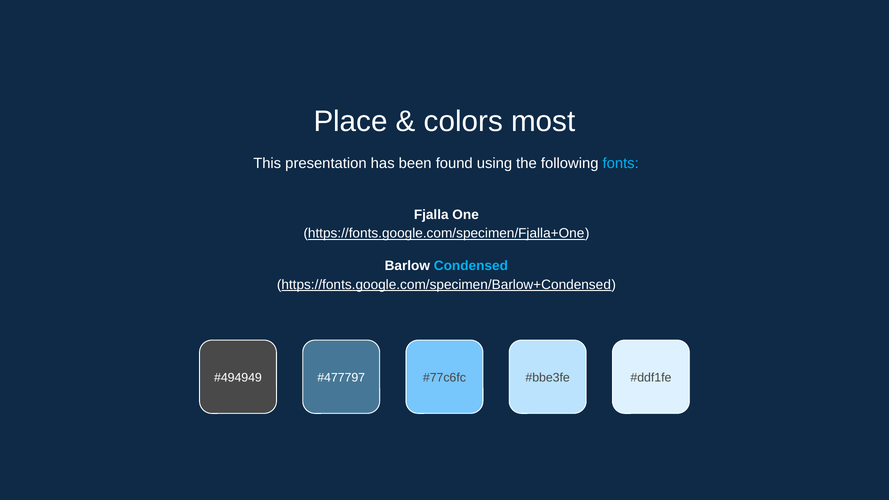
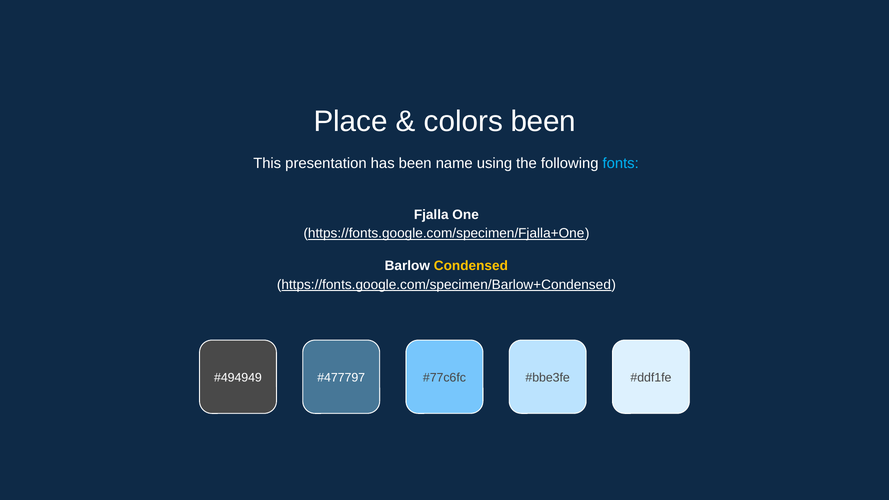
colors most: most -> been (543, 122)
found: found -> name (454, 163)
Condensed colour: light blue -> yellow (471, 266)
